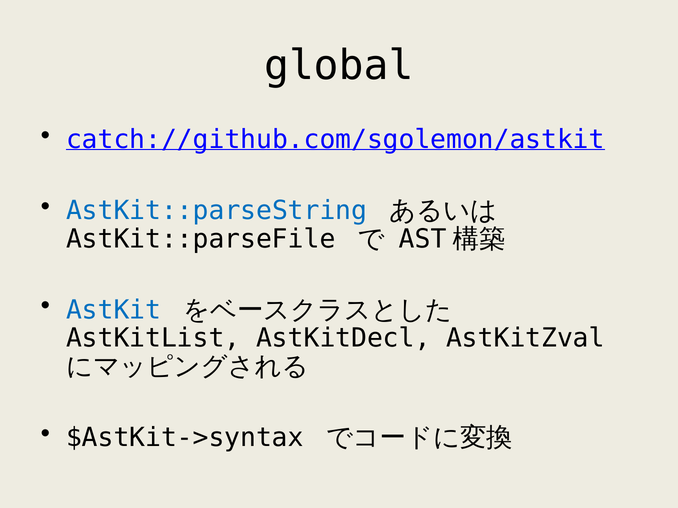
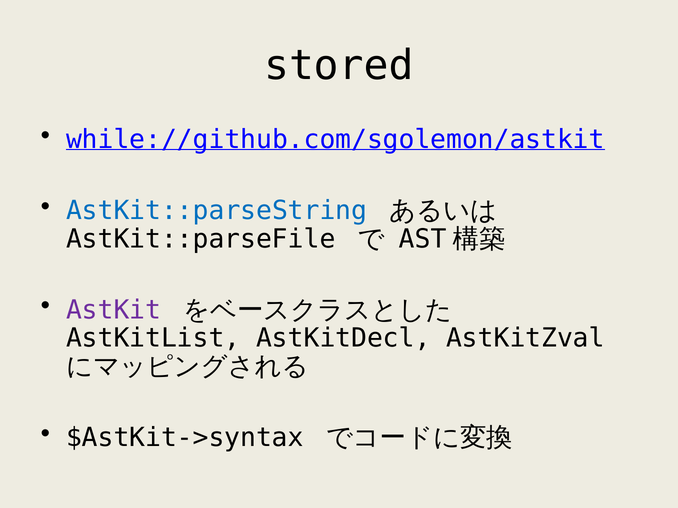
global: global -> stored (339, 66)
catch://github.com/sgolemon/astkit: catch://github.com/sgolemon/astkit -> while://github.com/sgolemon/astkit (335, 140)
AstKit colour: blue -> purple (114, 310)
